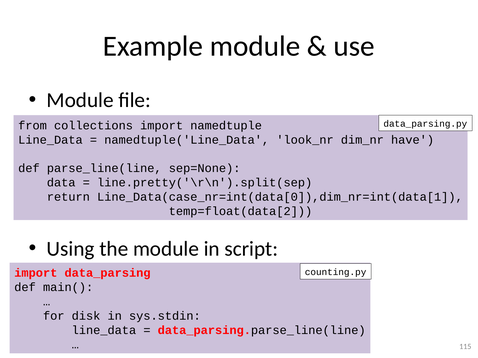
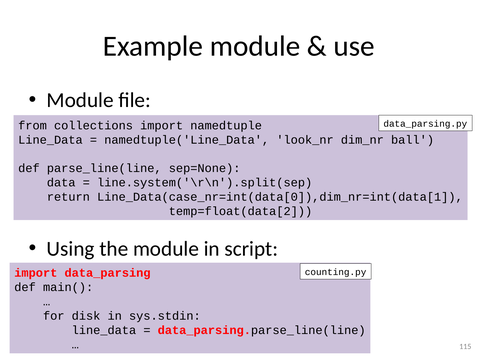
have: have -> ball (413, 140)
line.pretty('\r\n').split(sep: line.pretty('\r\n').split(sep -> line.system('\r\n').split(sep (205, 183)
